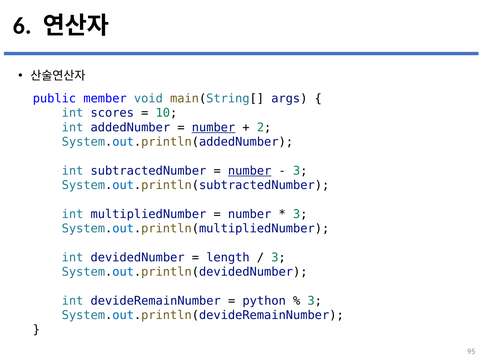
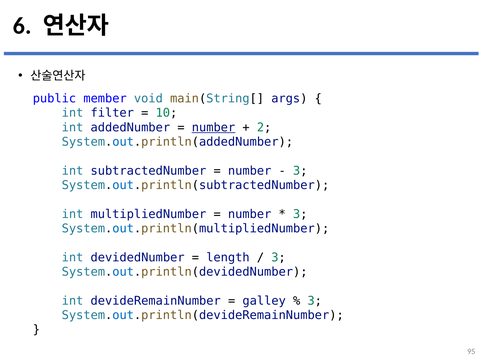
scores: scores -> filter (112, 113)
number underline: present -> none (250, 171)
python: python -> galley (264, 301)
